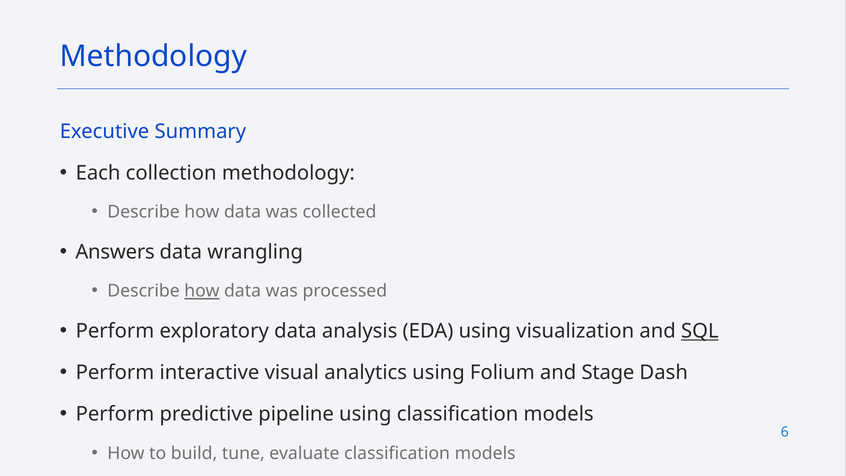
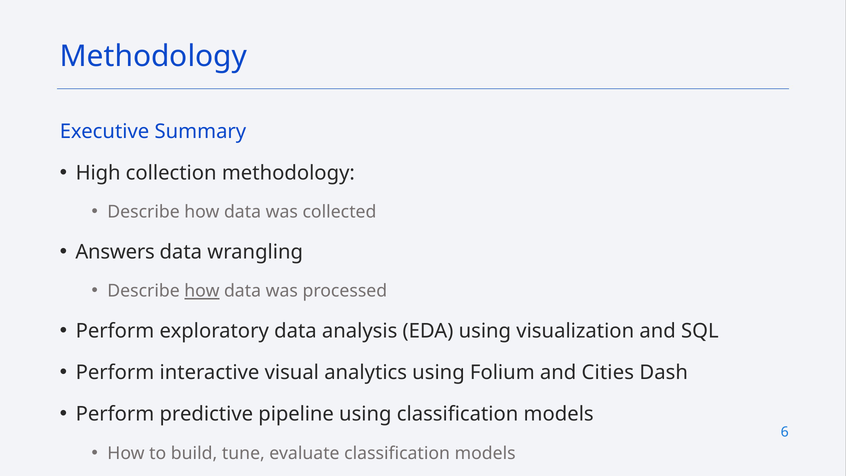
Each: Each -> High (98, 173)
SQL underline: present -> none (700, 331)
Stage: Stage -> Cities (608, 373)
